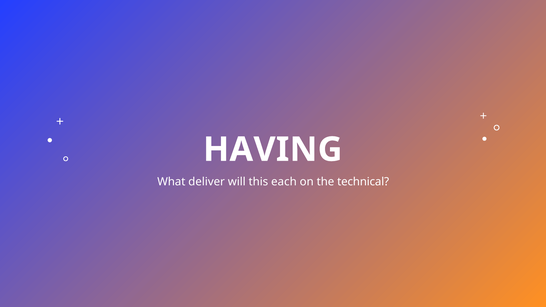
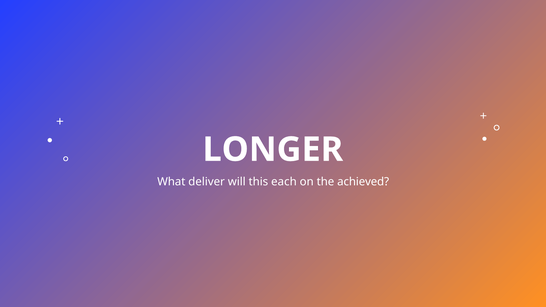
HAVING: HAVING -> LONGER (273, 150)
technical: technical -> achieved (363, 182)
